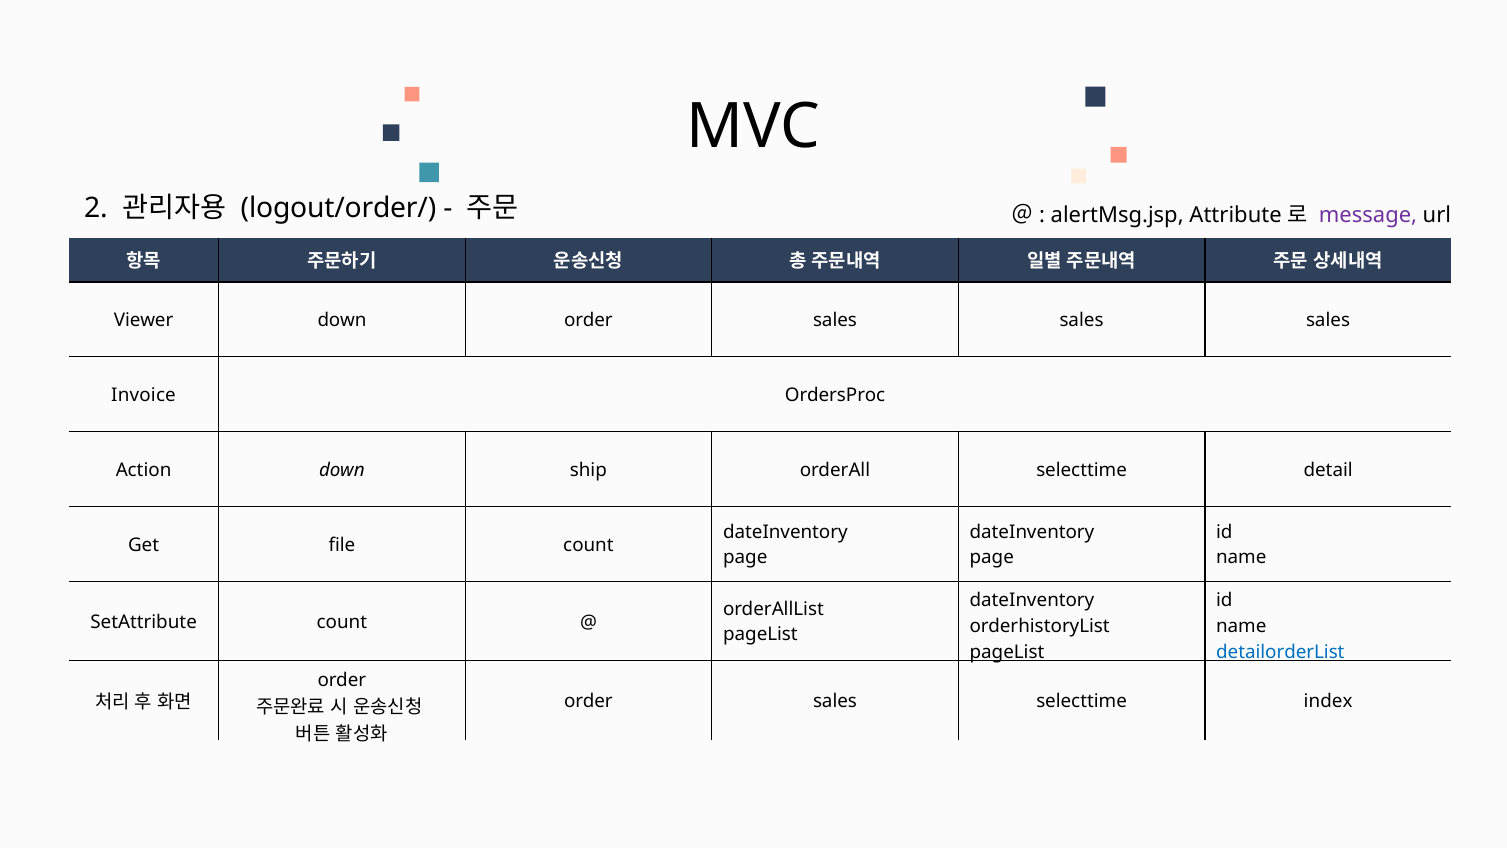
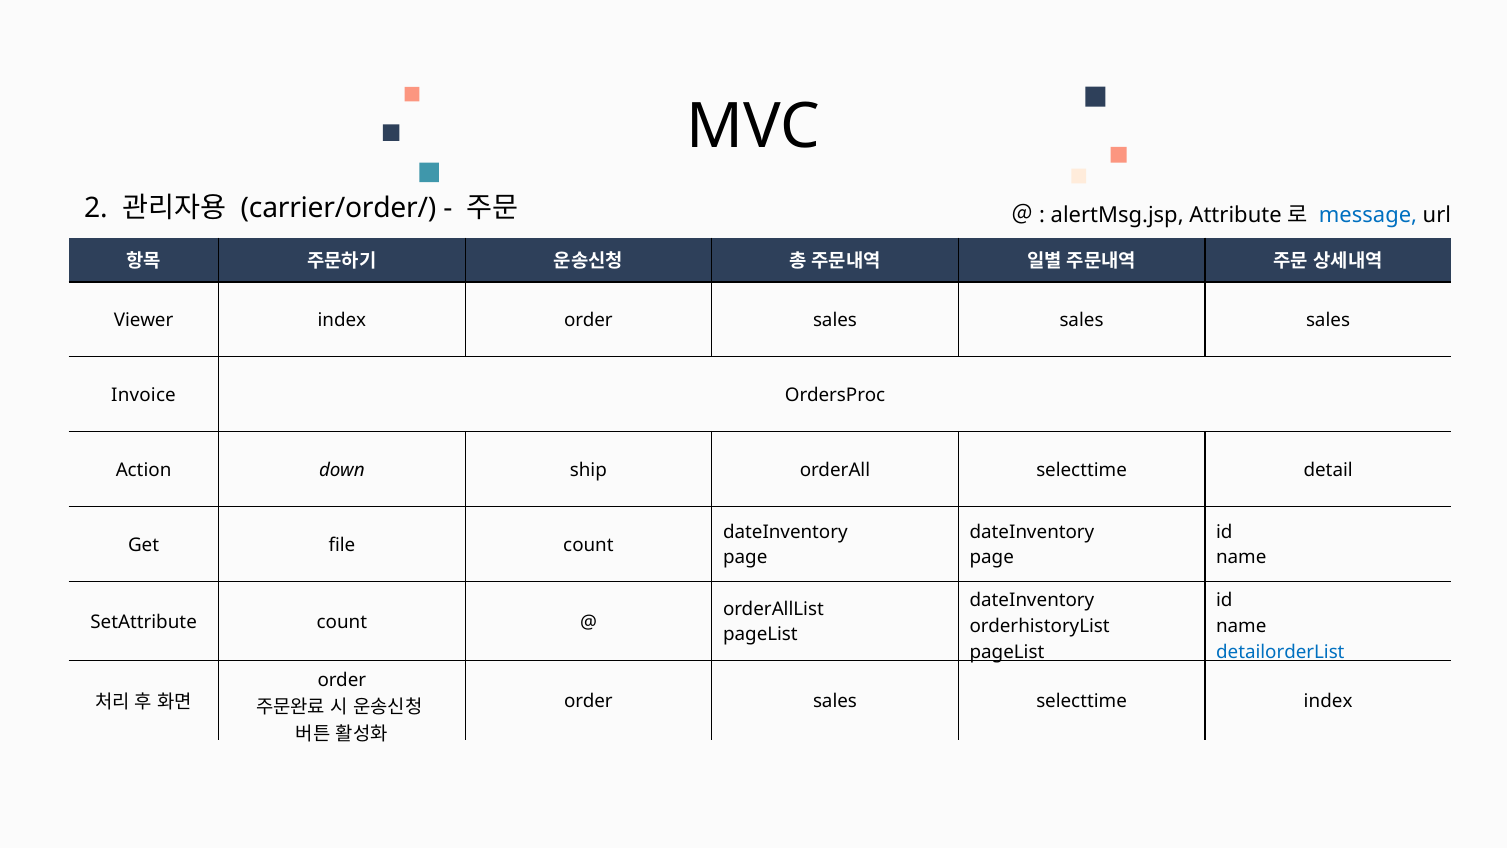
logout/order/: logout/order/ -> carrier/order/ (339, 208)
message colour: purple -> blue (1368, 215)
Viewer down: down -> index (342, 320)
